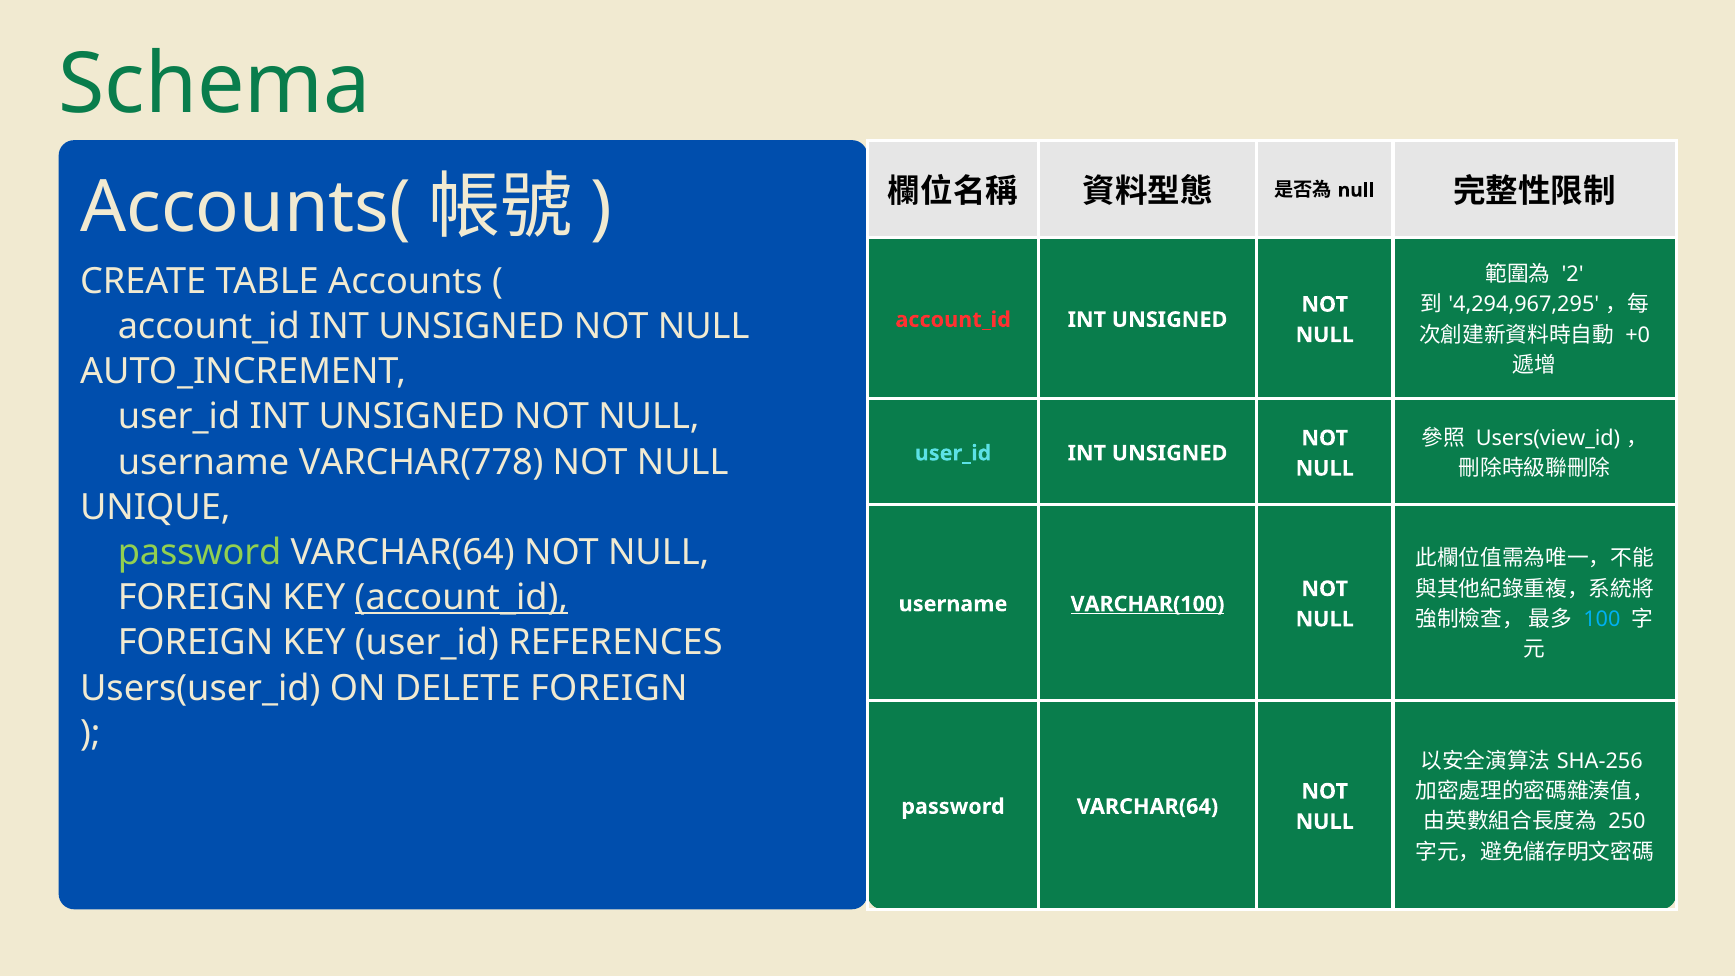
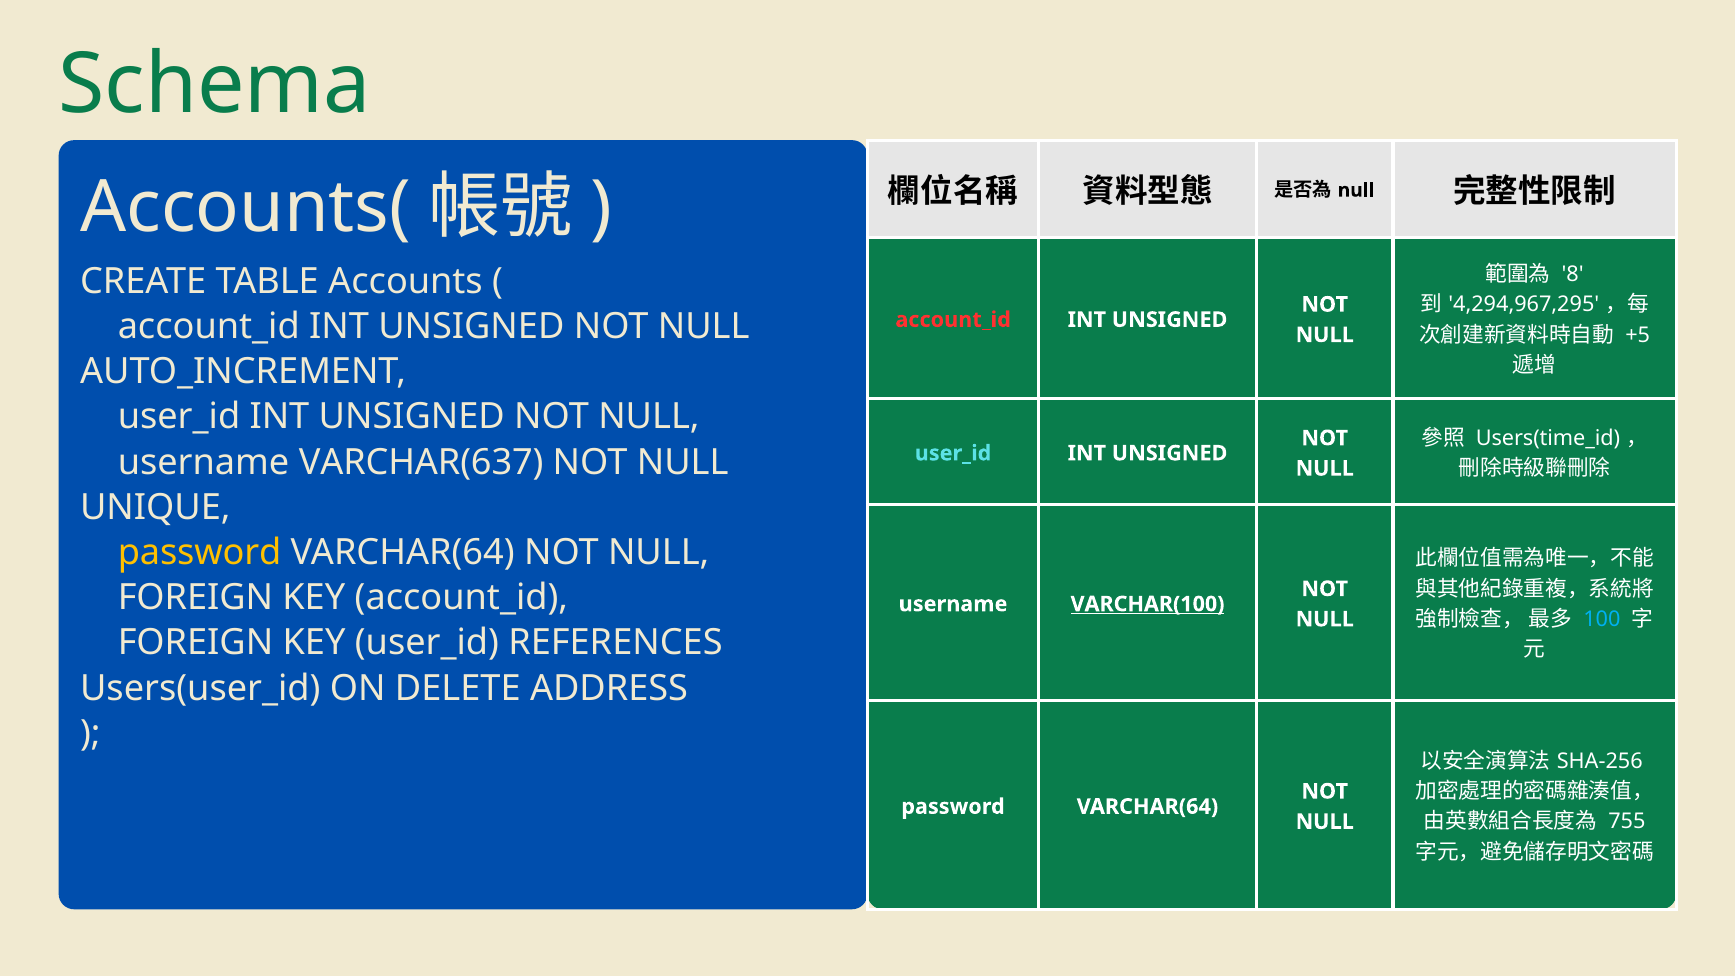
2: 2 -> 8 (1573, 274)
+0: +0 -> +5 (1638, 335)
Users(view_id: Users(view_id -> Users(time_id (1548, 438)
VARCHAR(778: VARCHAR(778 -> VARCHAR(637 (421, 462)
password colour: light green -> yellow (200, 553)
account_id underline: present -> none (461, 598)
DELETE FOREIGN: FOREIGN -> ADDRESS (609, 688)
250: 250 -> 755 (1627, 822)
